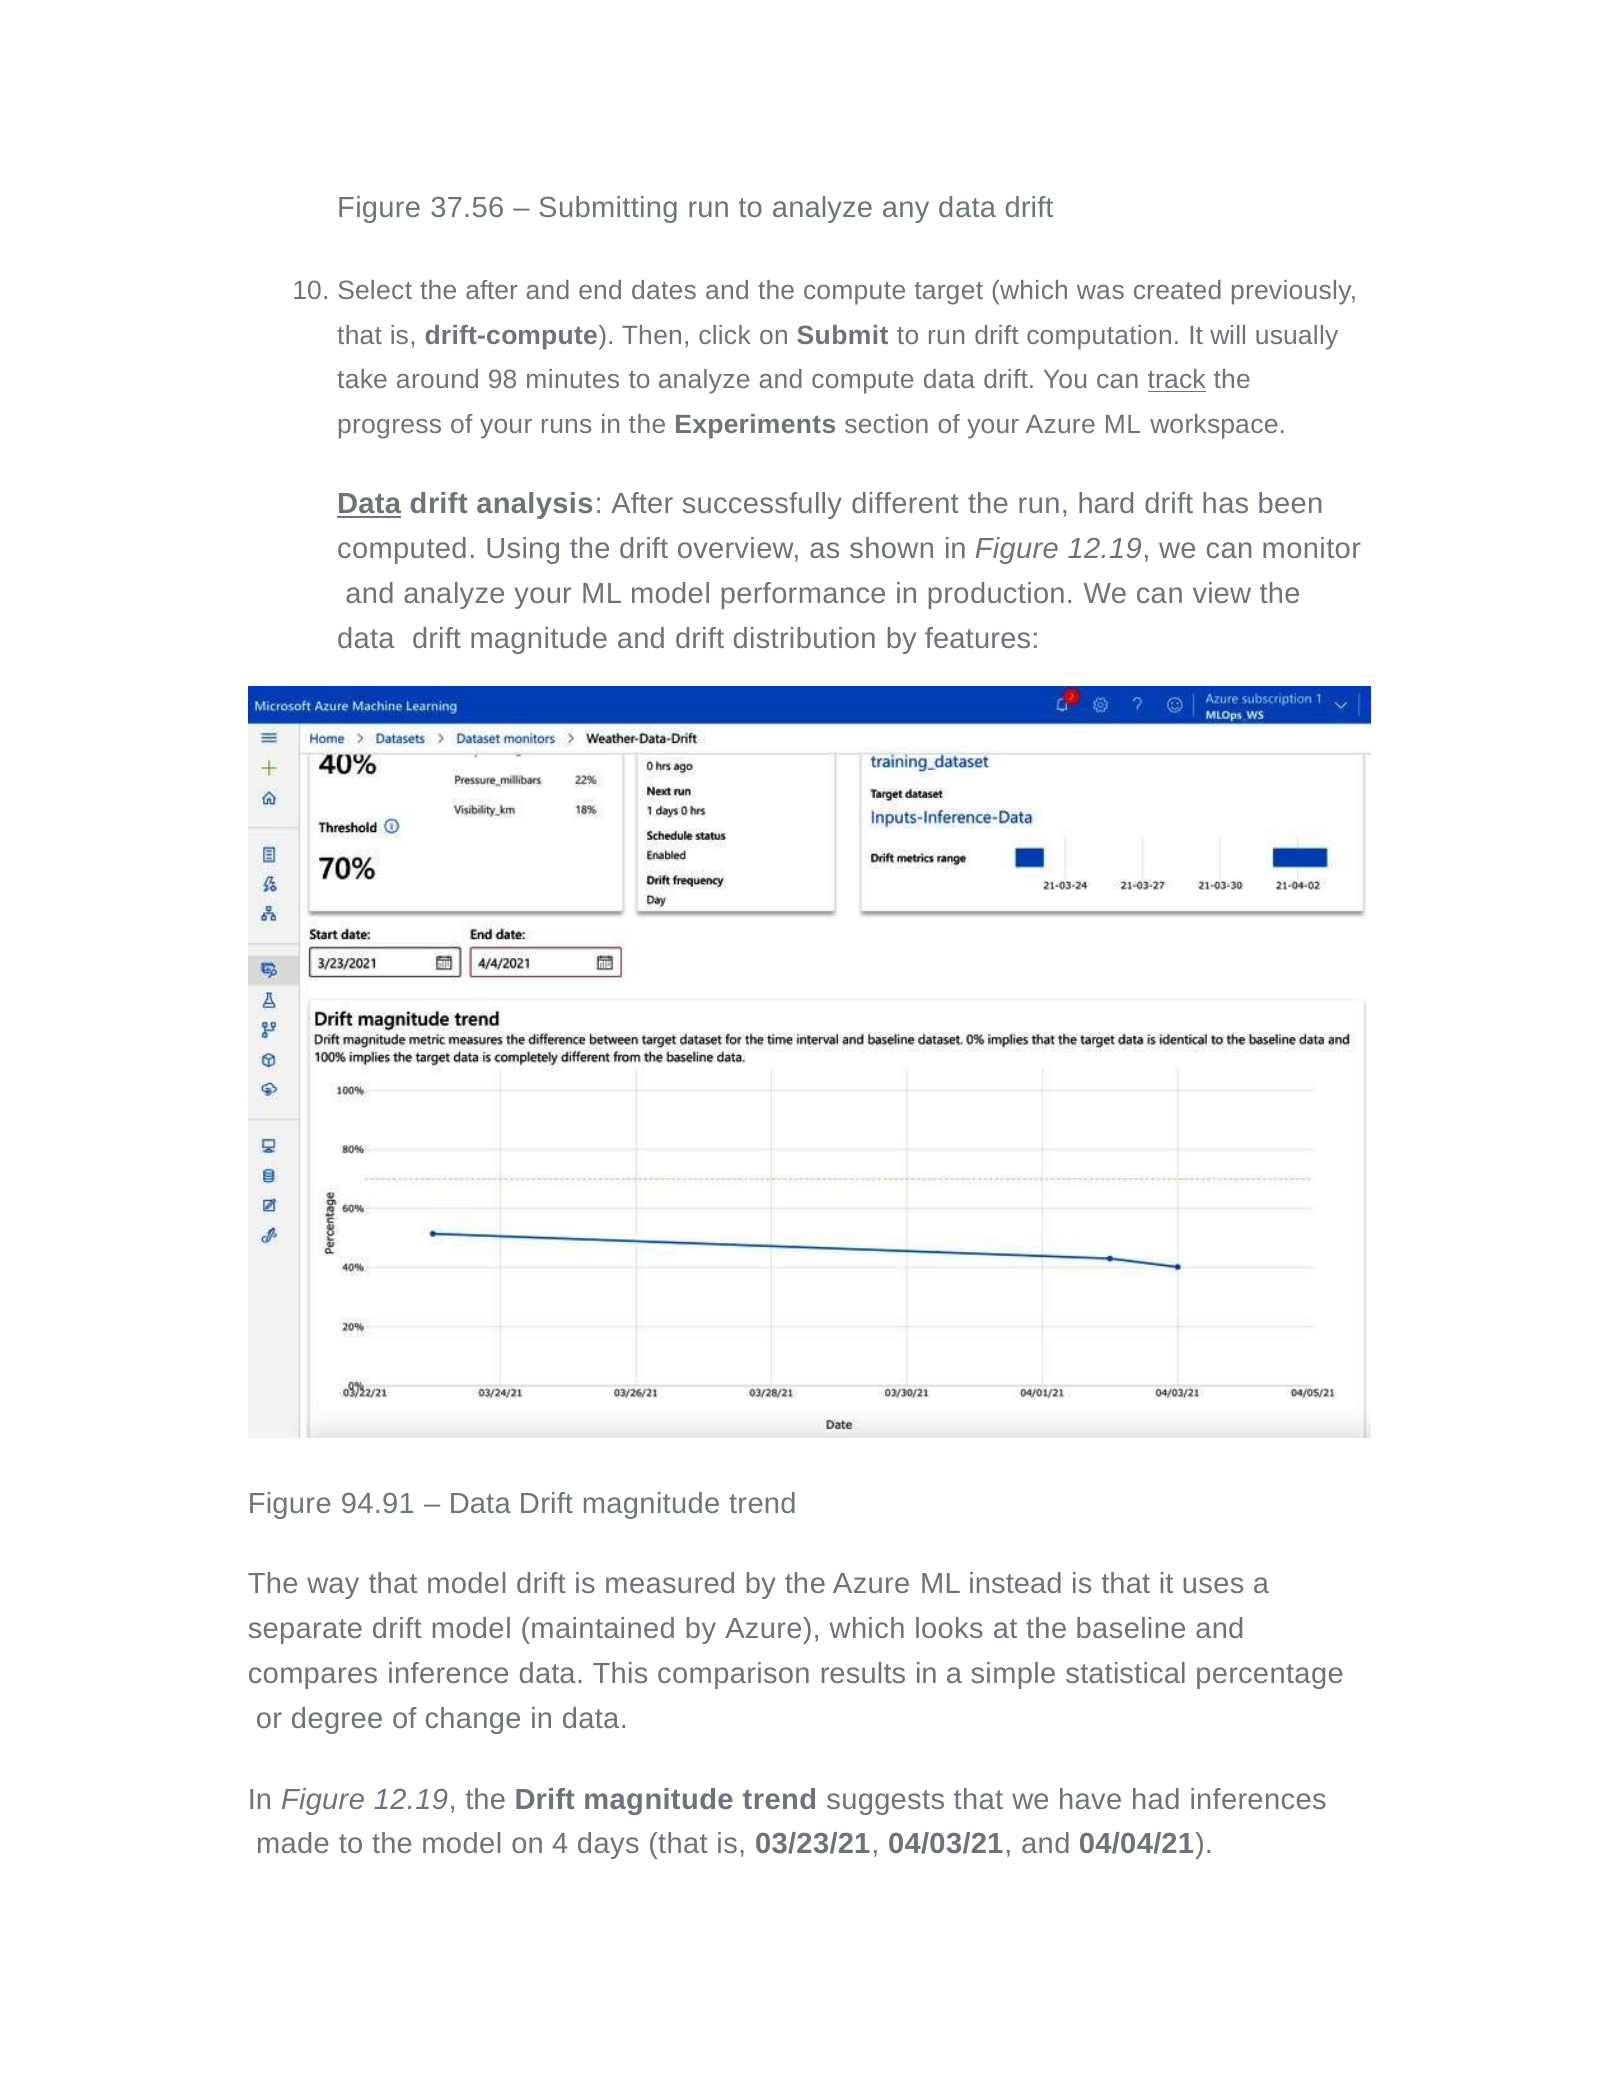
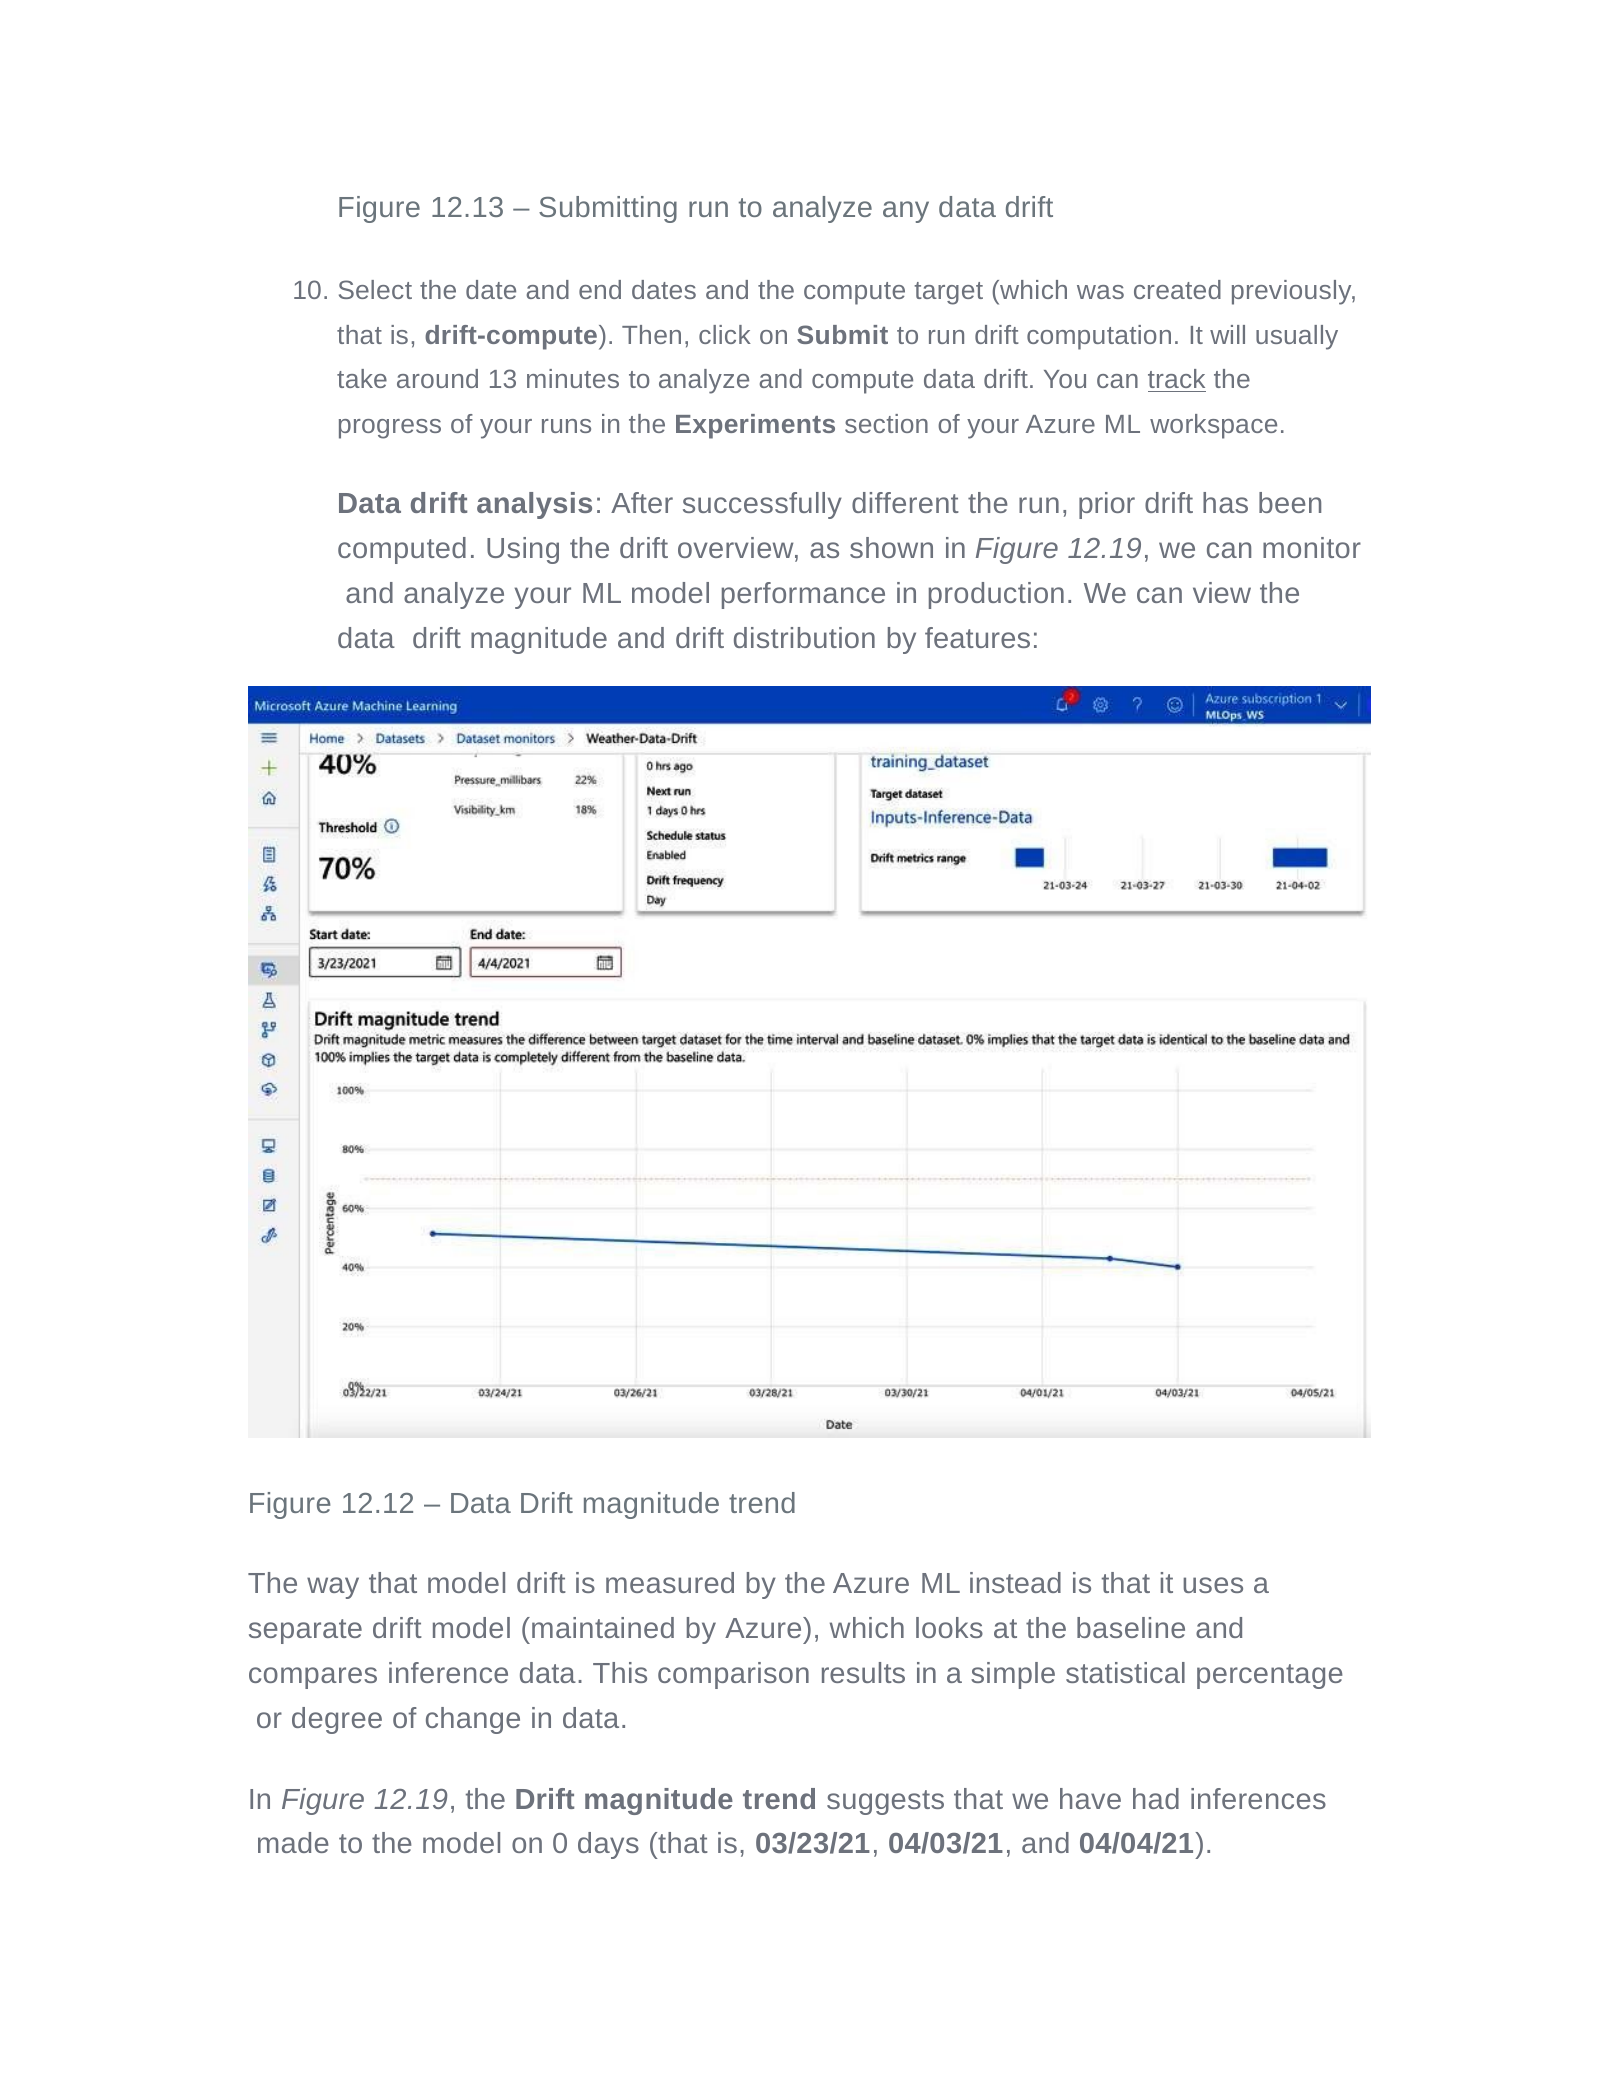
37.56: 37.56 -> 12.13 (467, 208)
the after: after -> date (491, 291)
98: 98 -> 13 (503, 380)
Data underline: present -> none (369, 504)
hard: hard -> prior (1106, 504)
94.91: 94.91 -> 12.12 (378, 1504)
4: 4 -> 0 (560, 1845)
